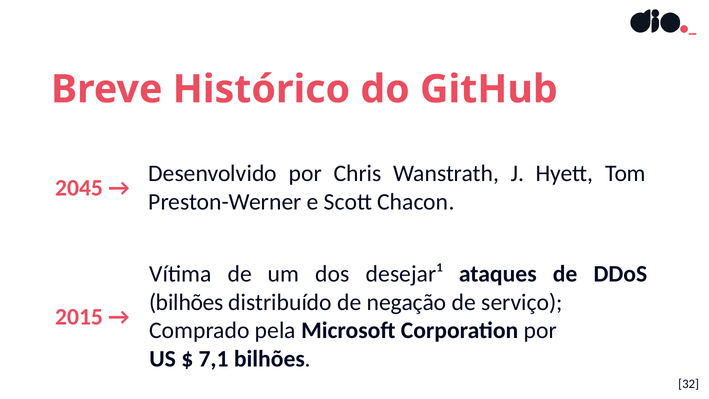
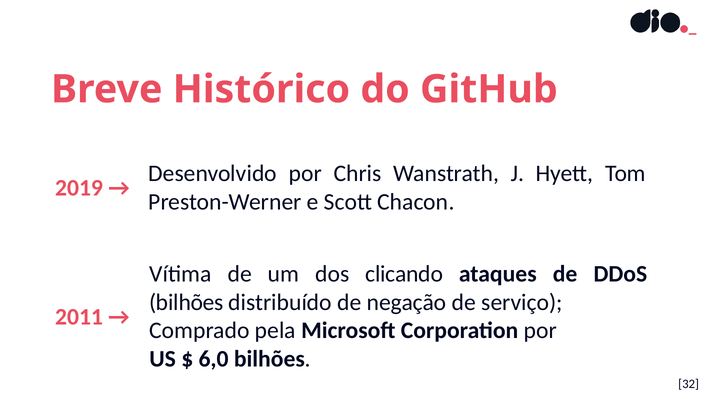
2045: 2045 -> 2019 (79, 188)
desejar¹: desejar¹ -> clicando (404, 274)
2015: 2015 -> 2011 (79, 317)
7,1: 7,1 -> 6,0 (214, 359)
